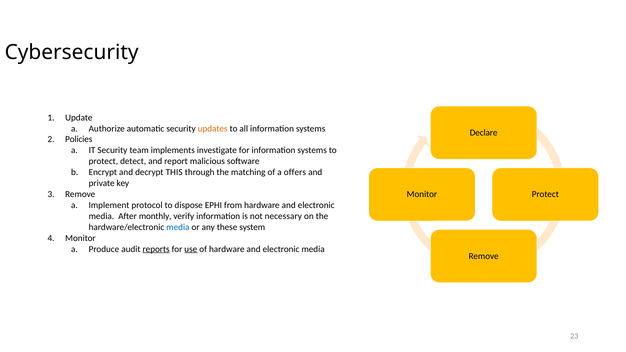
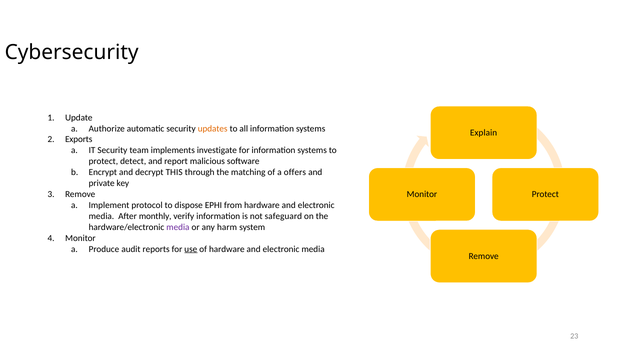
Declare: Declare -> Explain (484, 133)
Policies: Policies -> Exports (79, 140)
necessary: necessary -> safeguard (283, 216)
media colour: blue -> purple (178, 227)
these: these -> harm (227, 227)
reports underline: present -> none (156, 249)
